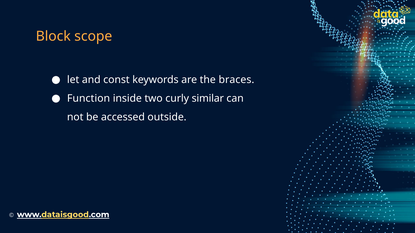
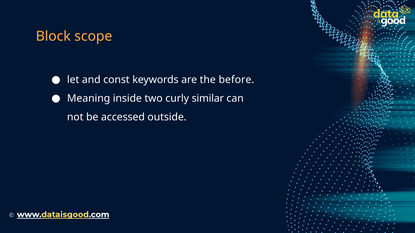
braces: braces -> before (236, 80)
Function: Function -> Meaning (89, 99)
